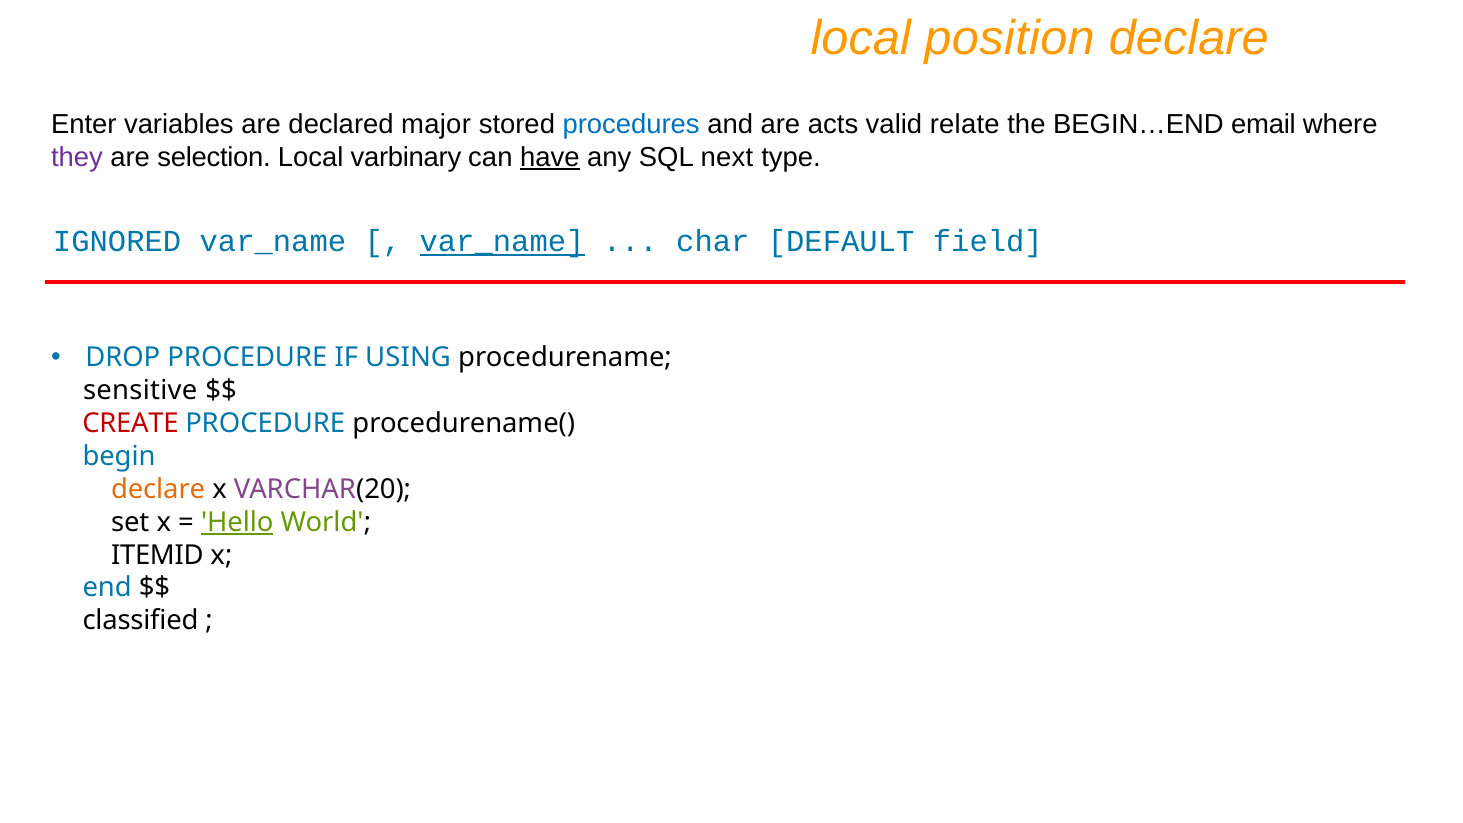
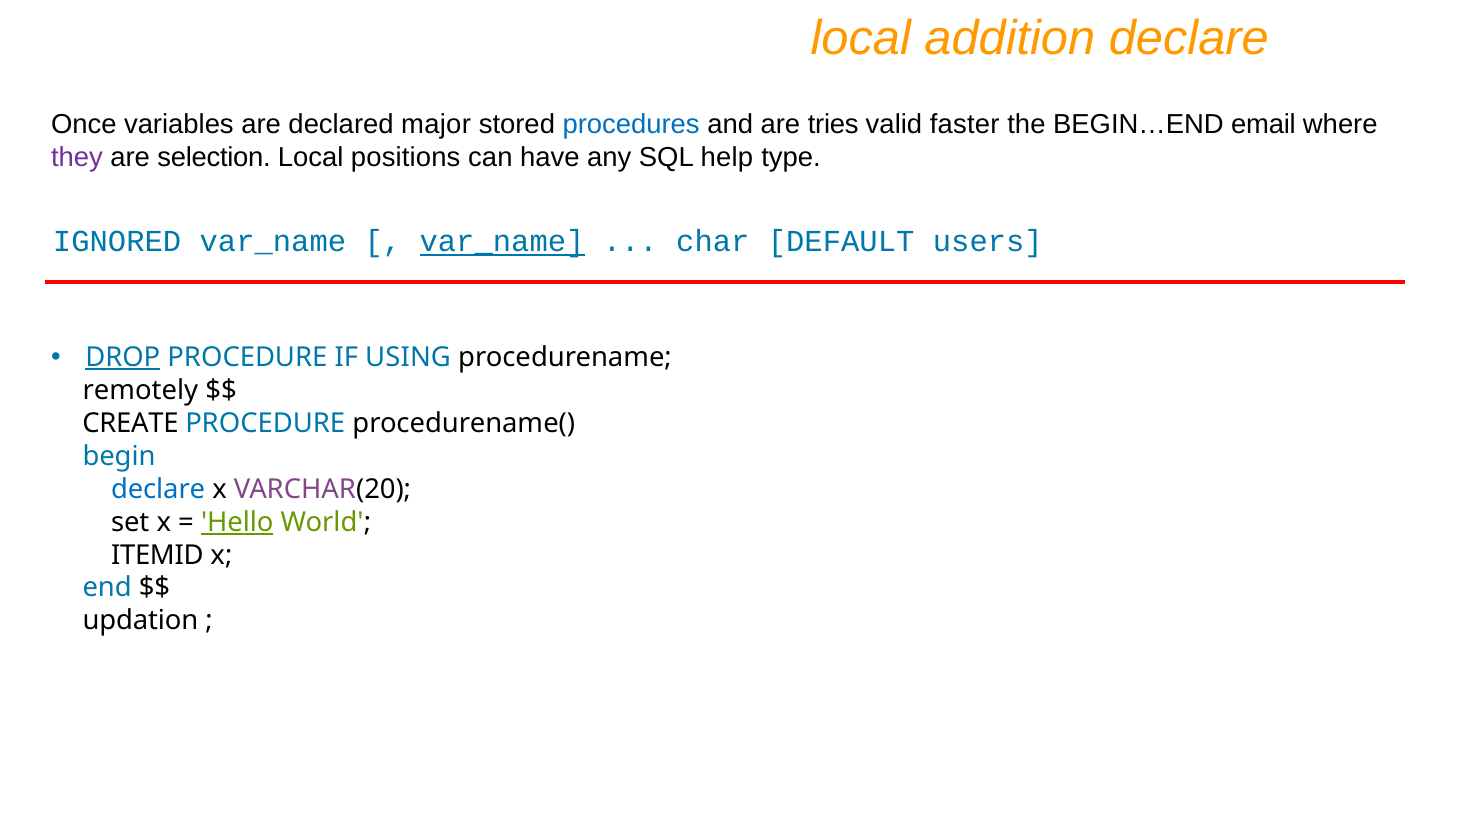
position: position -> addition (1010, 38)
Enter: Enter -> Once (84, 124)
acts: acts -> tries (833, 124)
relate: relate -> faster (965, 124)
varbinary: varbinary -> positions (406, 157)
have underline: present -> none (550, 157)
next: next -> help (727, 157)
field: field -> users (988, 242)
DROP underline: none -> present (123, 357)
sensitive: sensitive -> remotely (140, 390)
CREATE colour: red -> black (130, 423)
declare colour: orange -> blue (158, 489)
classified: classified -> updation (140, 621)
